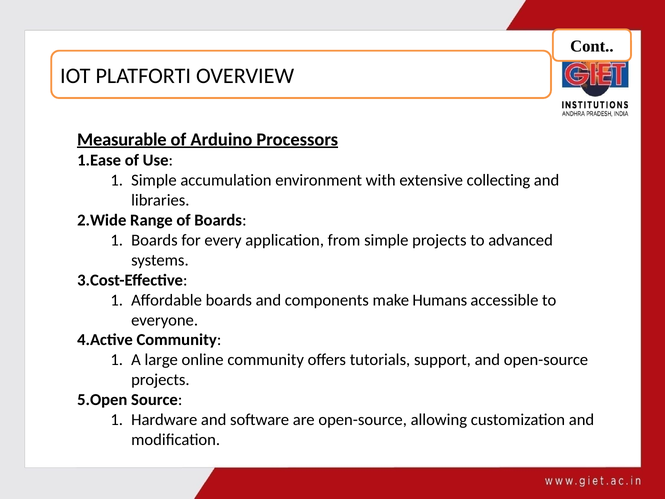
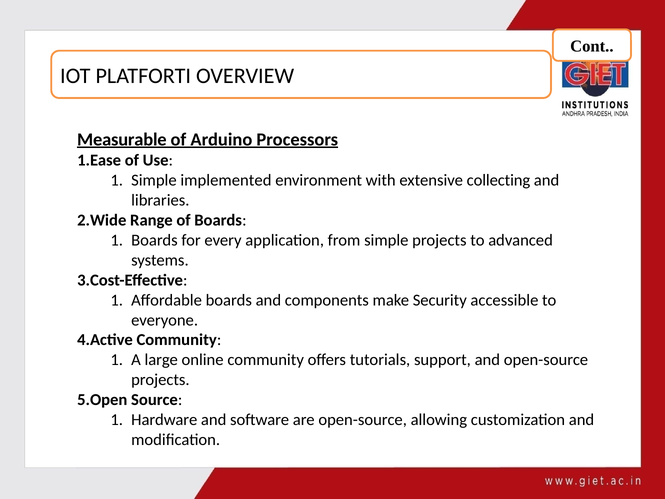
accumulation: accumulation -> implemented (226, 180)
Humans: Humans -> Security (440, 300)
